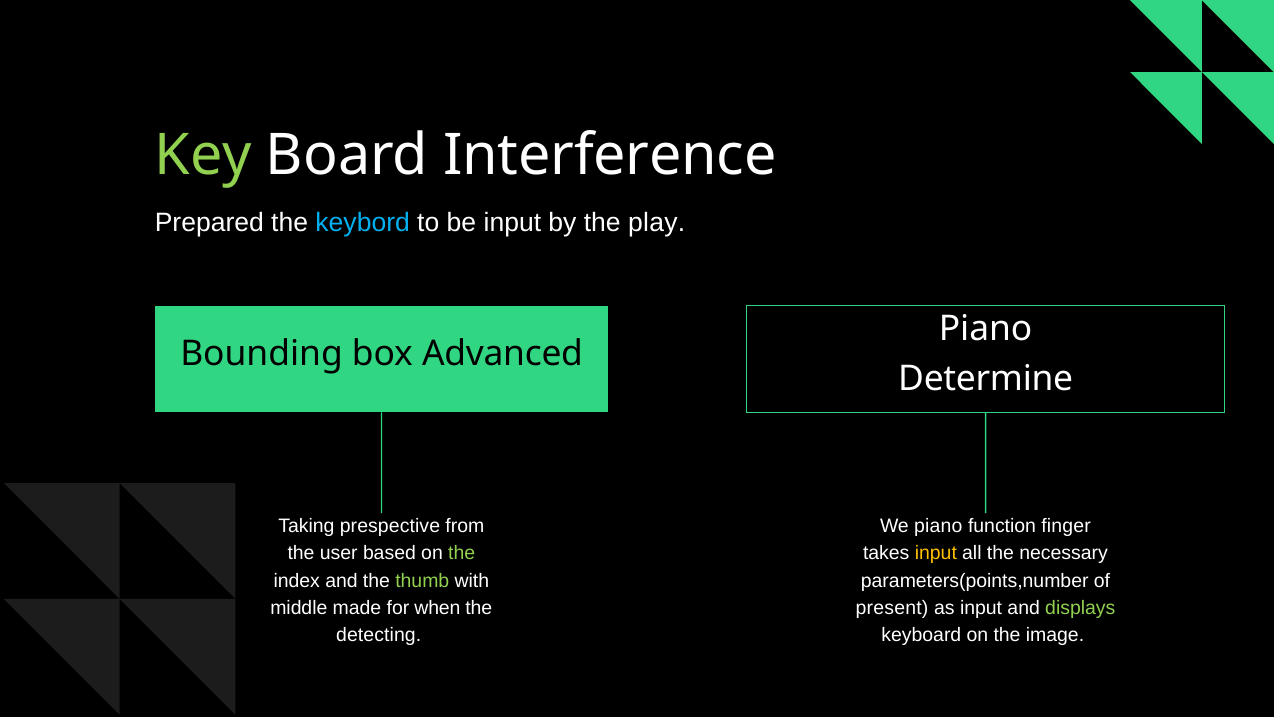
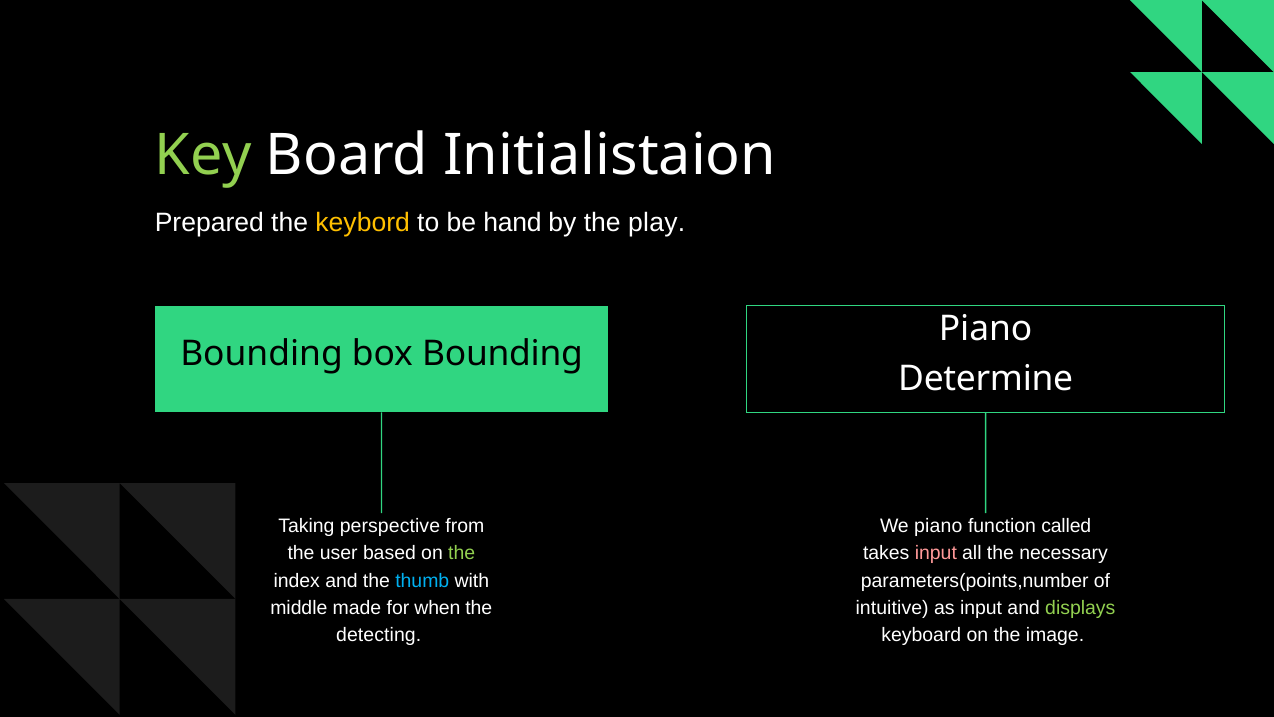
Interference: Interference -> Initialistaion (610, 156)
keybord colour: light blue -> yellow (363, 222)
be input: input -> hand (513, 222)
box Advanced: Advanced -> Bounding (503, 354)
prespective: prespective -> perspective (390, 526)
finger: finger -> called (1066, 526)
input colour: yellow -> pink (936, 553)
thumb colour: light green -> light blue (422, 580)
present: present -> intuitive (892, 608)
